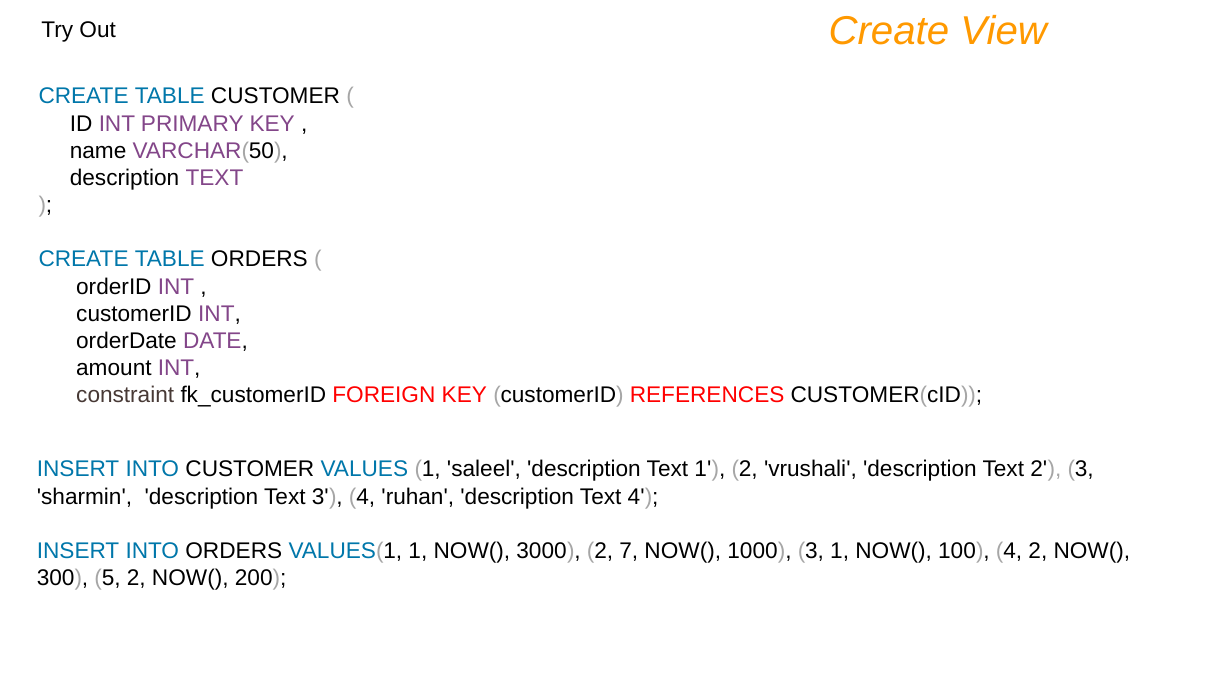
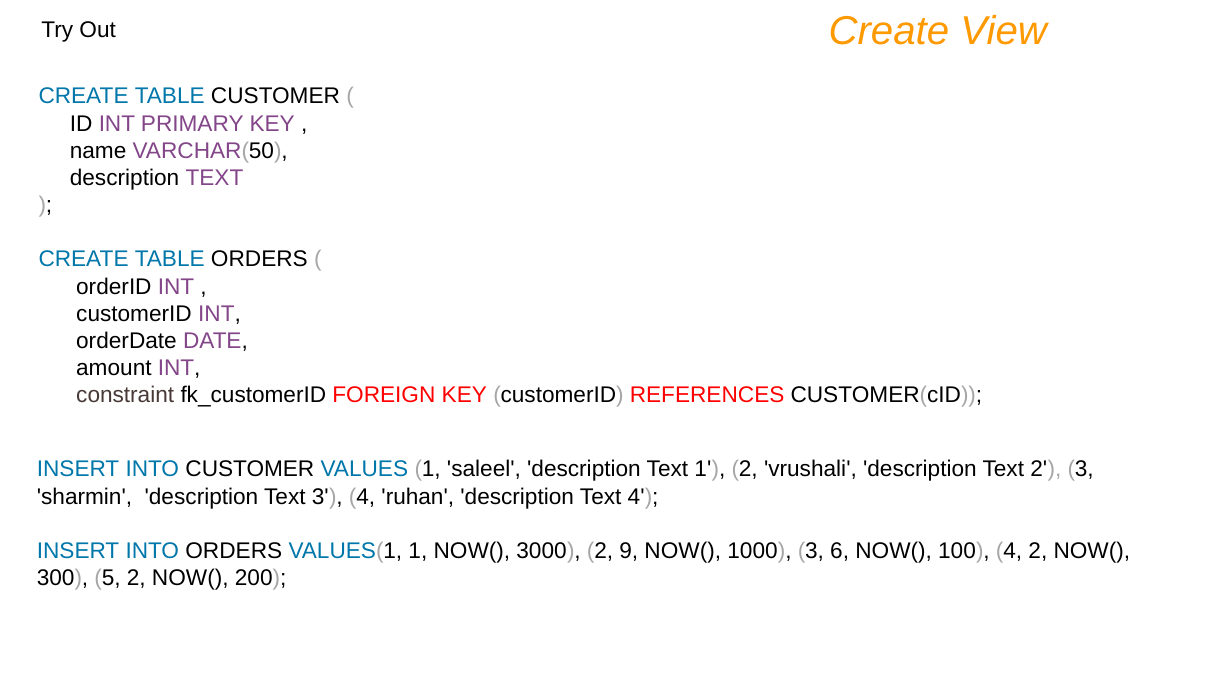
7: 7 -> 9 (629, 551)
3 1: 1 -> 6 (840, 551)
